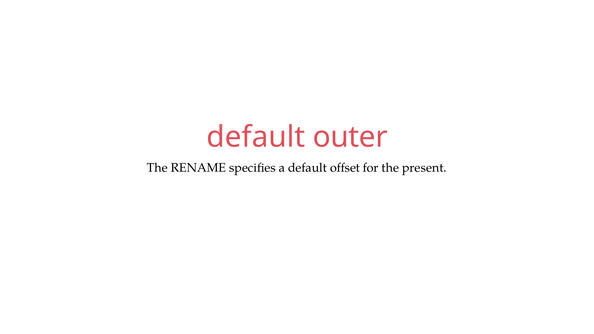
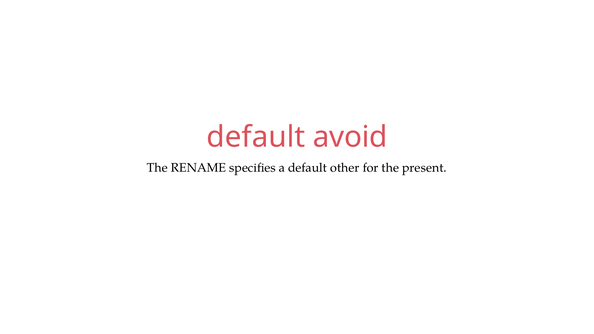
outer: outer -> avoid (350, 137)
offset: offset -> other (345, 168)
